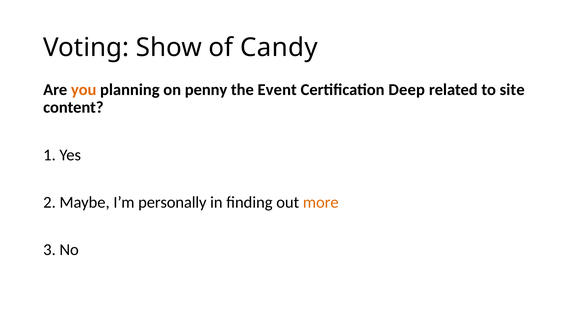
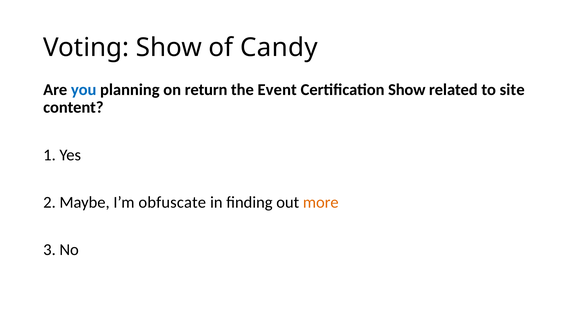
you colour: orange -> blue (84, 90)
penny: penny -> return (206, 90)
Certification Deep: Deep -> Show (407, 90)
personally: personally -> obfuscate (172, 202)
